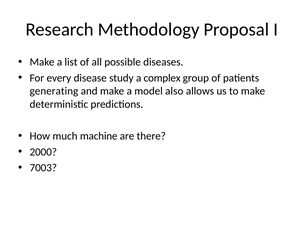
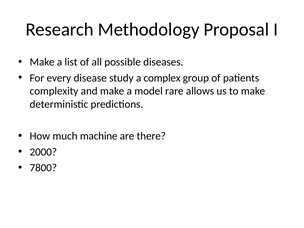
generating: generating -> complexity (54, 91)
also: also -> rare (174, 91)
7003: 7003 -> 7800 (43, 168)
